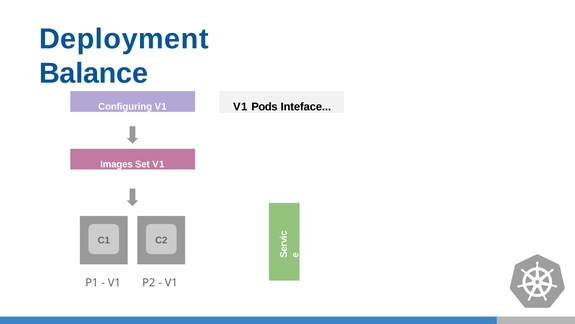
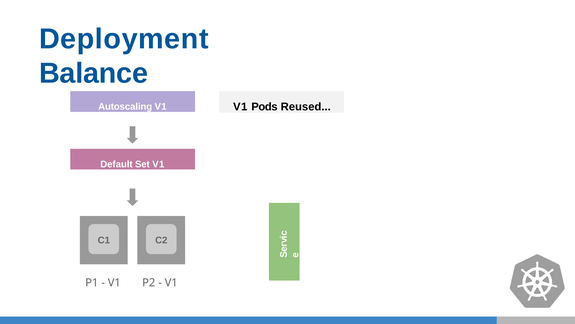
Inteface: Inteface -> Reused (306, 107)
Configuring: Configuring -> Autoscaling (125, 107)
Images: Images -> Default (116, 164)
